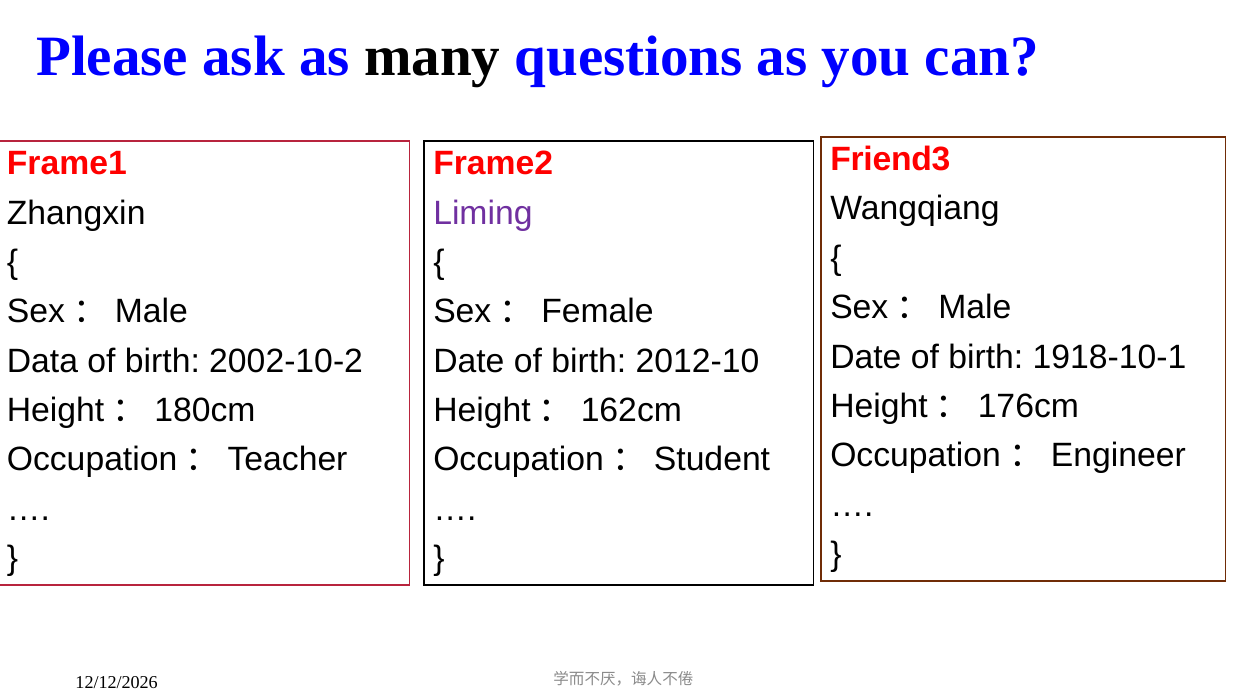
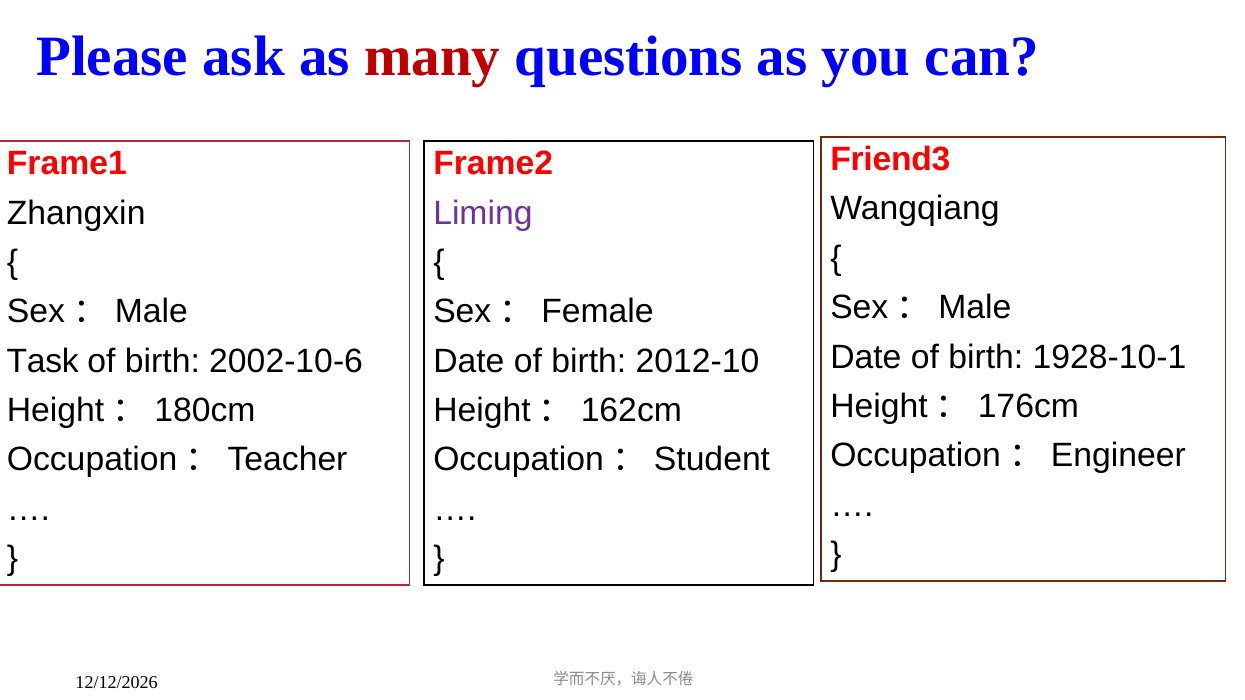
many colour: black -> red (432, 57)
1918-10-1: 1918-10-1 -> 1928-10-1 (1110, 357)
Data: Data -> Task (43, 361)
2002-10-2: 2002-10-2 -> 2002-10-6 (286, 361)
